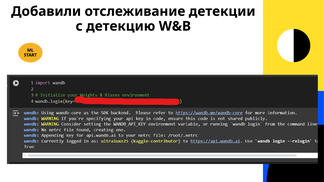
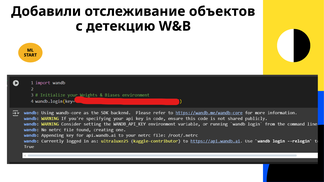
детекции: детекции -> объектов (222, 11)
